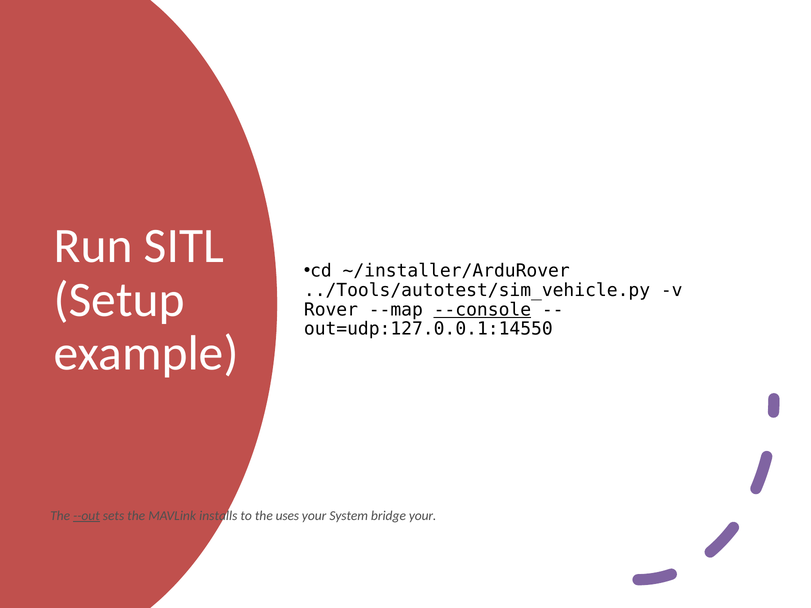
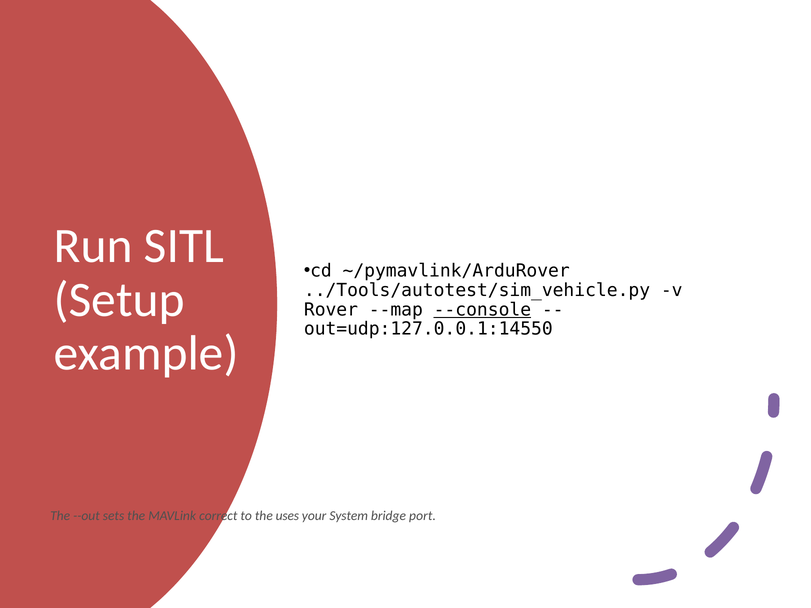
~/installer/ArduRover: ~/installer/ArduRover -> ~/pymavlink/ArduRover (456, 271)
--out underline: present -> none (86, 516)
installs: installs -> correct (218, 516)
bridge your: your -> port (423, 516)
